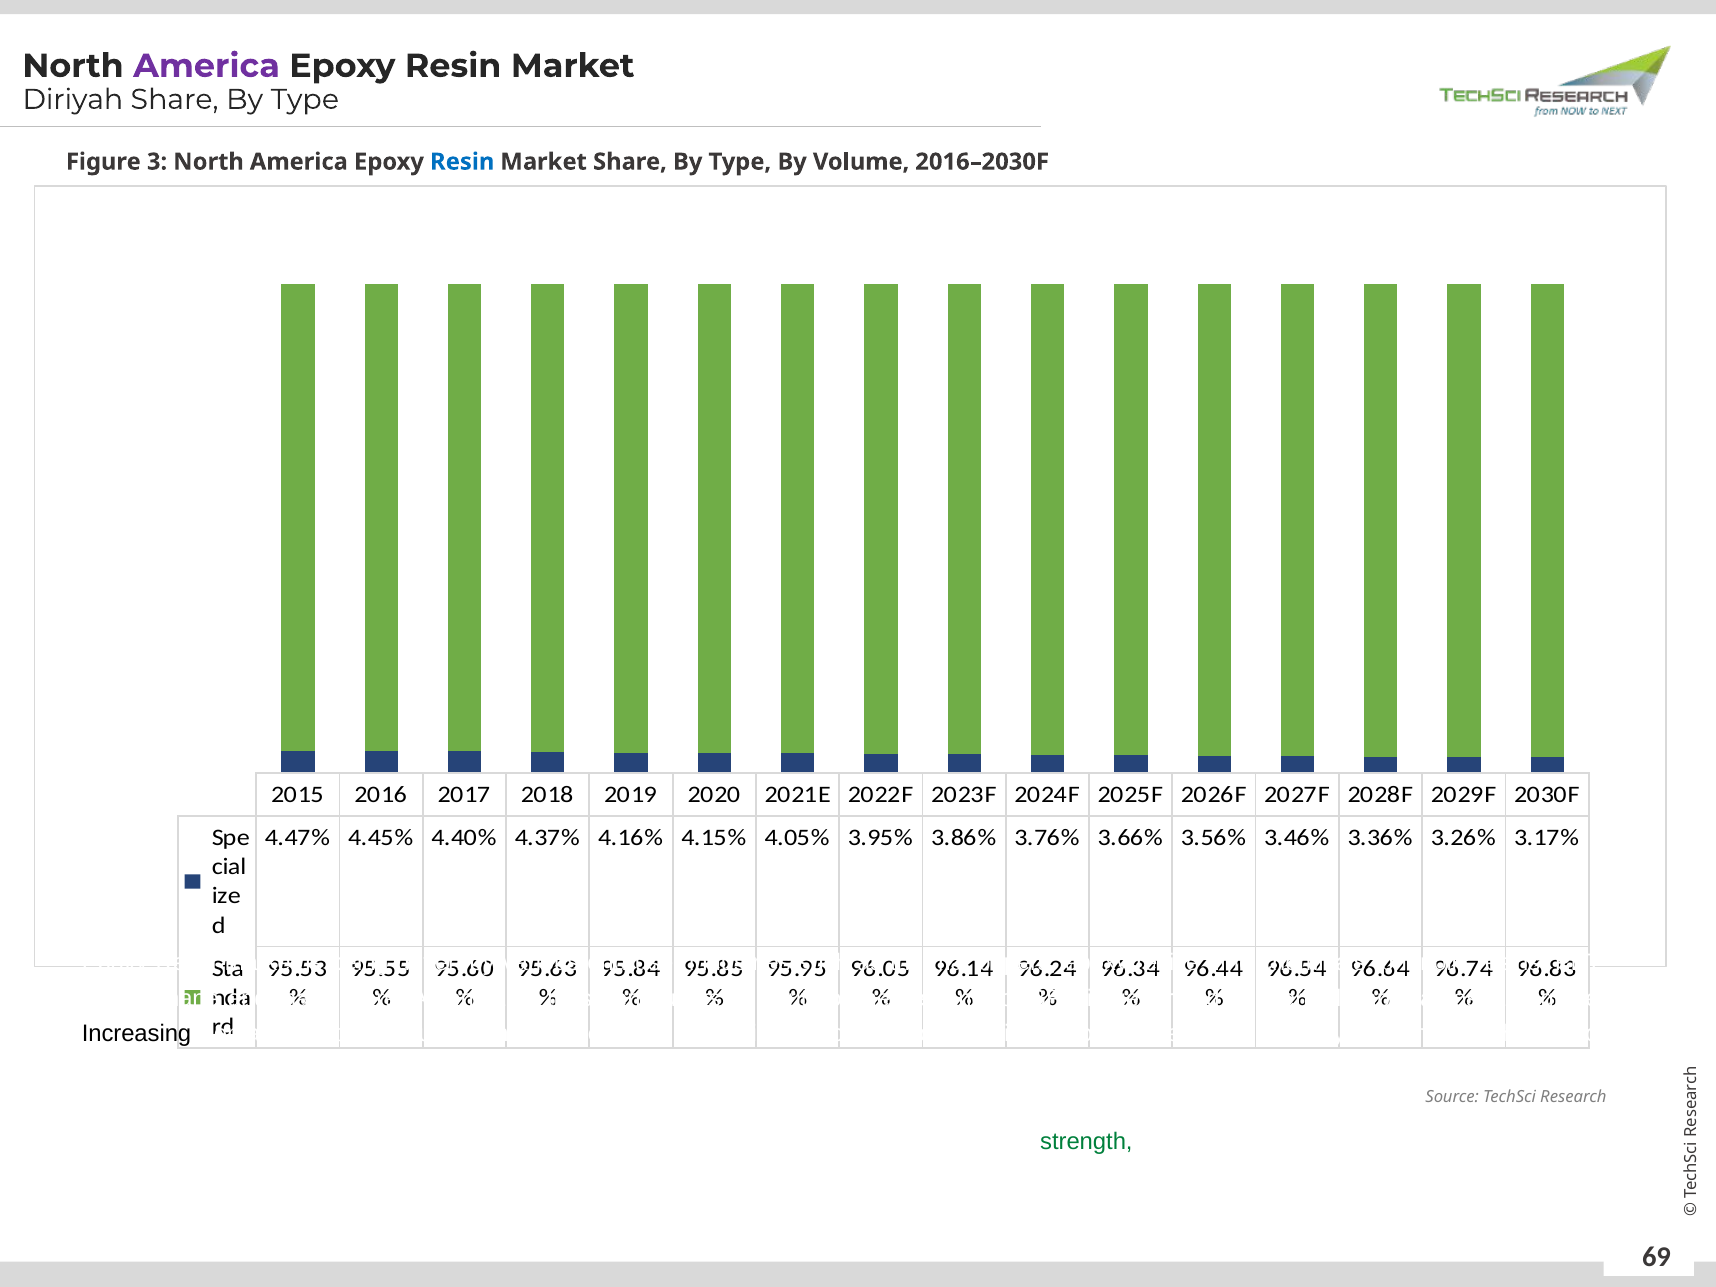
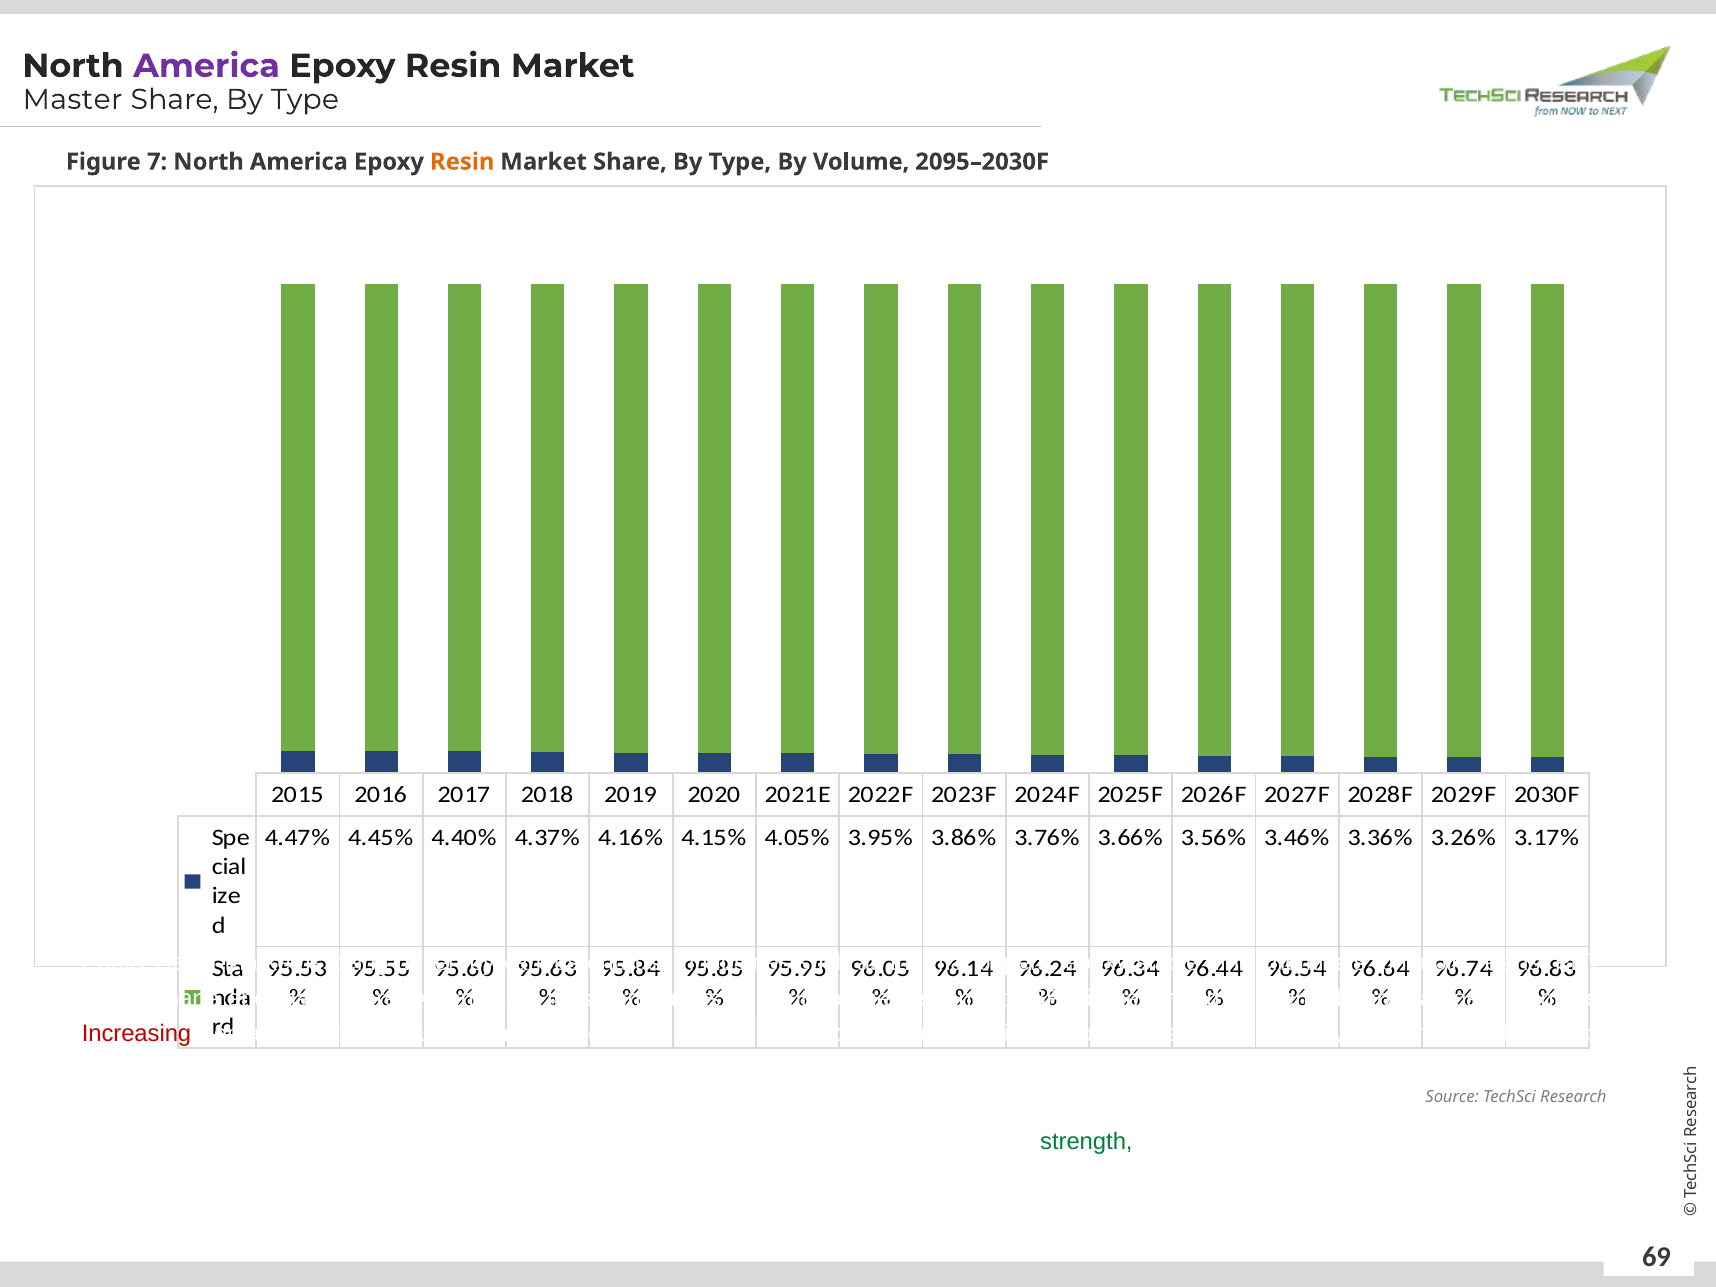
Diriyah: Diriyah -> Master (73, 99)
3: 3 -> 7 (157, 162)
Resin colour: blue -> orange (462, 162)
2016–2030F: 2016–2030F -> 2095–2030F (982, 162)
revive: revive -> stable (1171, 963)
Increasing colour: black -> red (137, 1034)
